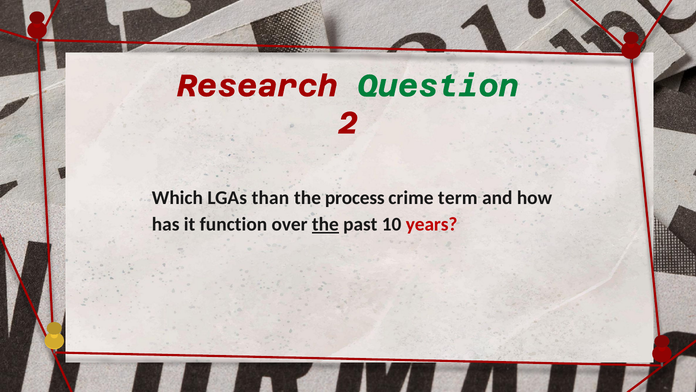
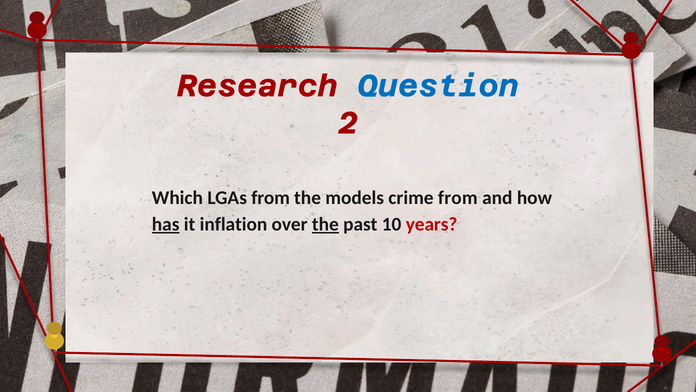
Question colour: green -> blue (438, 86)
LGAs than: than -> from (271, 197)
process: process -> models (355, 197)
crime term: term -> from (458, 197)
has underline: none -> present (166, 224)
function: function -> inflation (233, 224)
